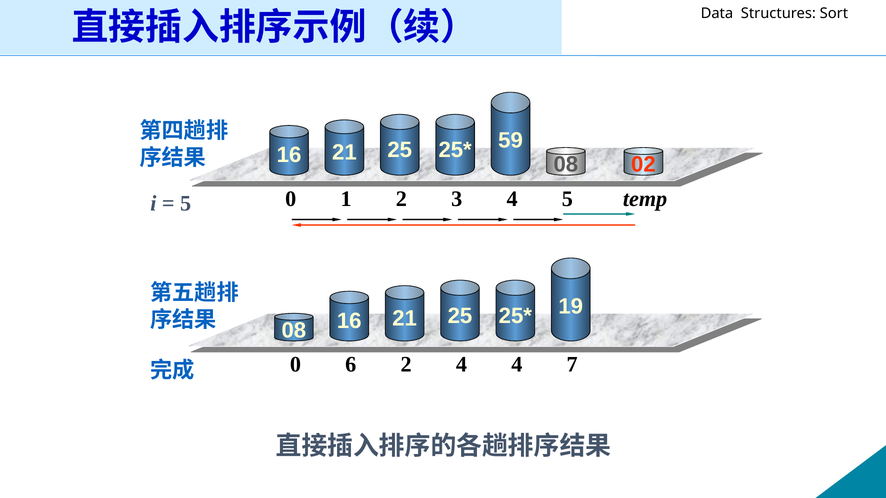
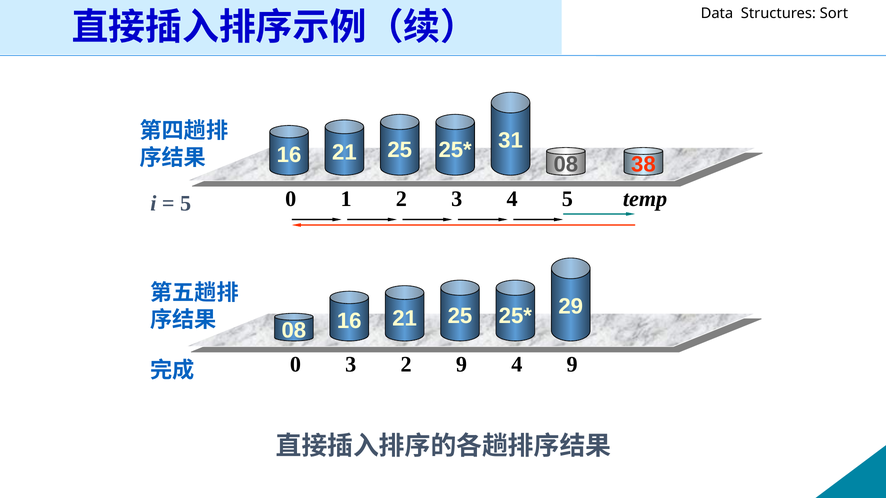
59: 59 -> 31 (511, 141)
02: 02 -> 38 (643, 165)
19: 19 -> 29 (571, 306)
0 6: 6 -> 3 (351, 365)
2 4: 4 -> 9 (461, 365)
4 7: 7 -> 9 (572, 365)
